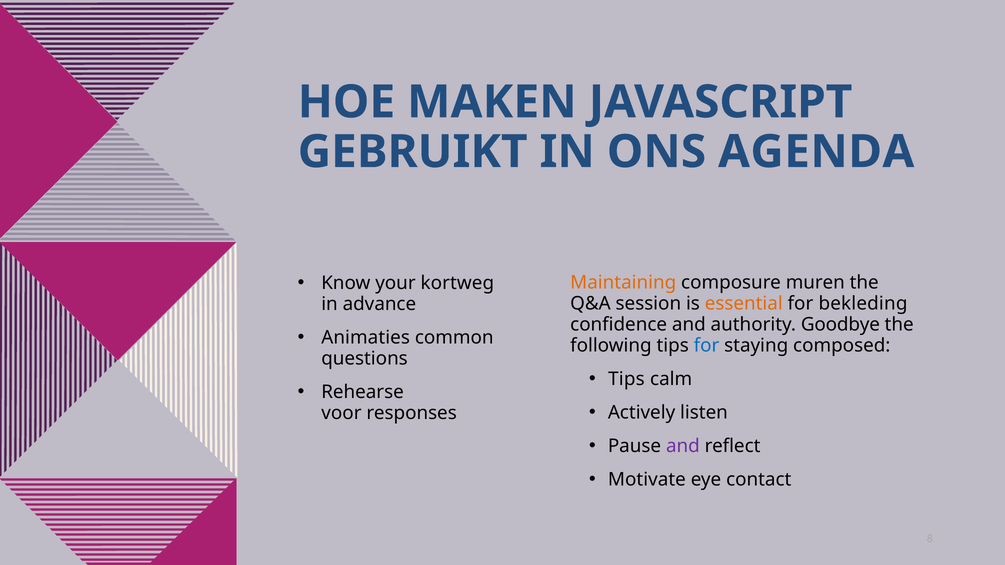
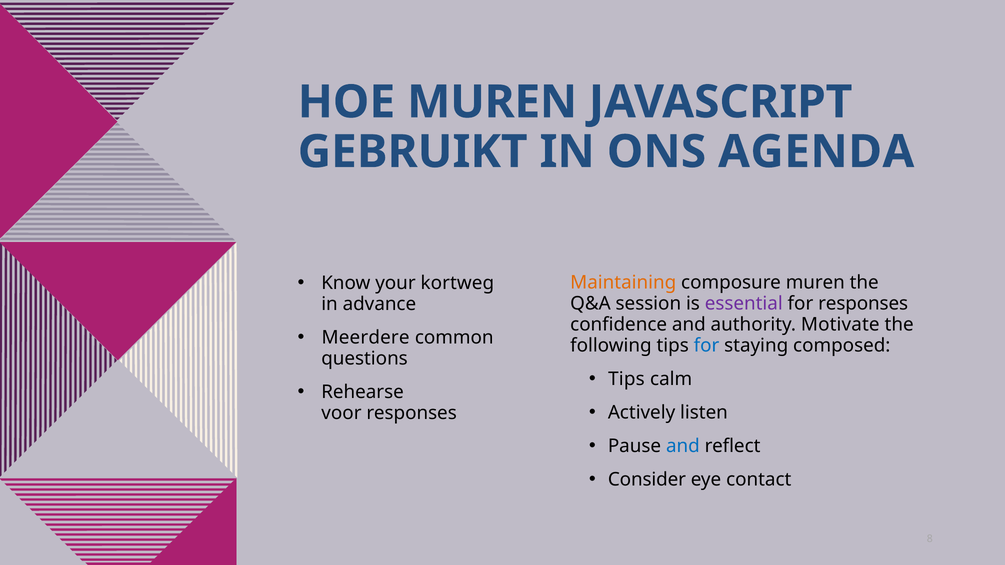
HOE MAKEN: MAKEN -> MUREN (492, 102)
essential colour: orange -> purple (744, 304)
for bekleding: bekleding -> responses (863, 304)
Goodbye: Goodbye -> Motivate (840, 325)
Animaties: Animaties -> Meerdere (366, 338)
and colour: purple -> blue (683, 446)
Motivate: Motivate -> Consider (647, 480)
